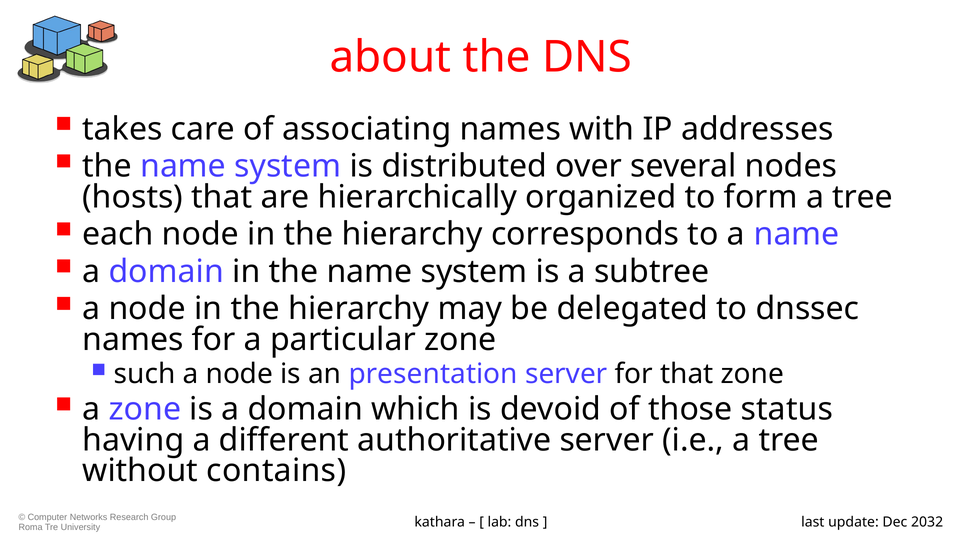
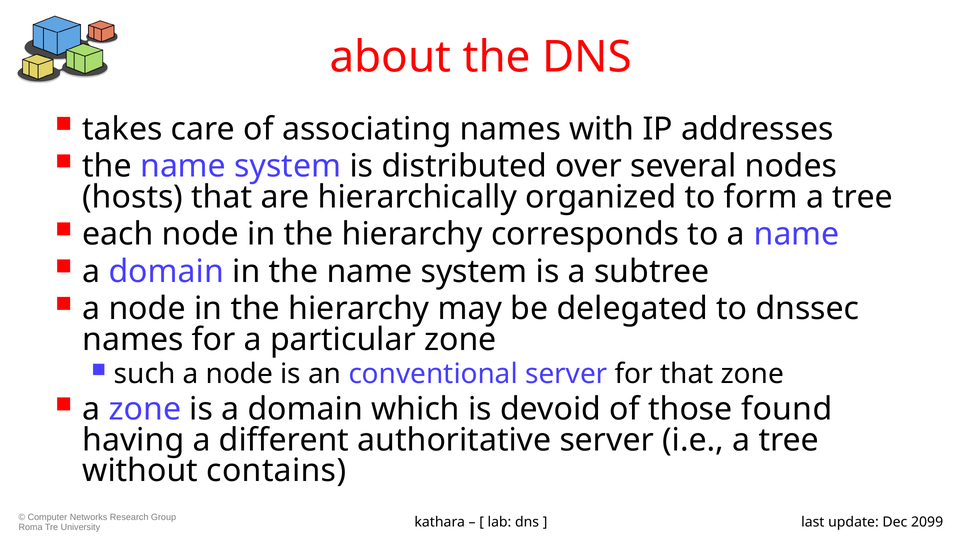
presentation: presentation -> conventional (433, 374)
status: status -> found (787, 409)
2032: 2032 -> 2099 (927, 522)
